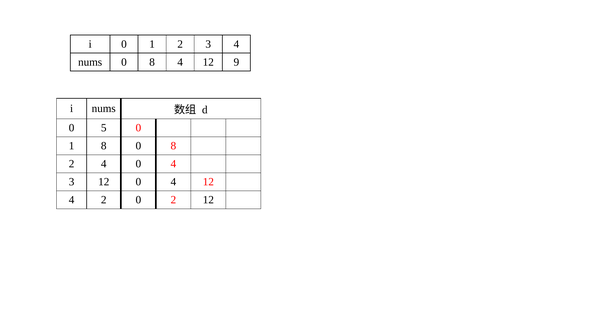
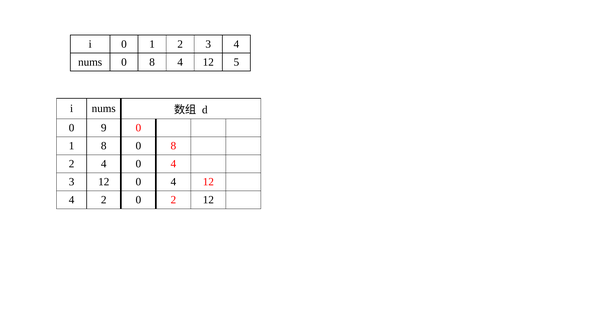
9: 9 -> 5 (236, 62)
5: 5 -> 9 (104, 128)
